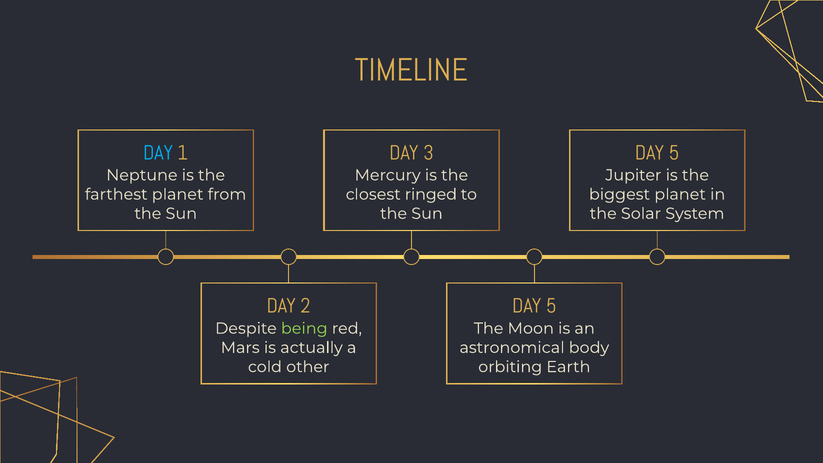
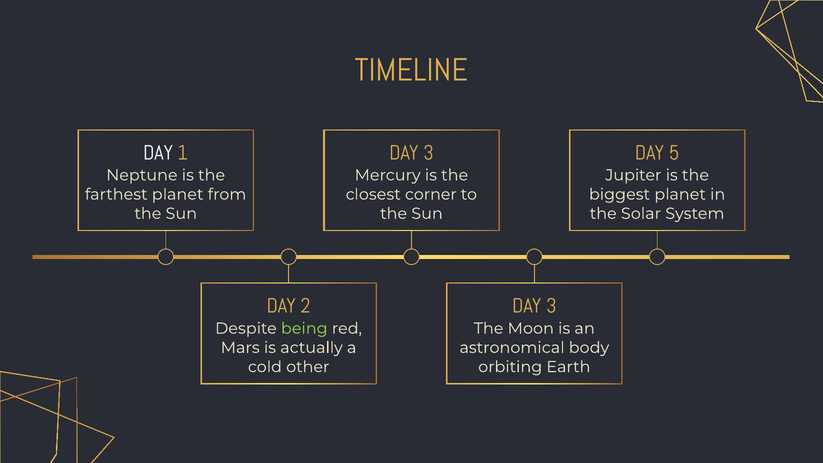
DAY colour: light blue -> white (158, 153)
ringed: ringed -> corner (431, 194)
5: 5 -> 3 (551, 306)
